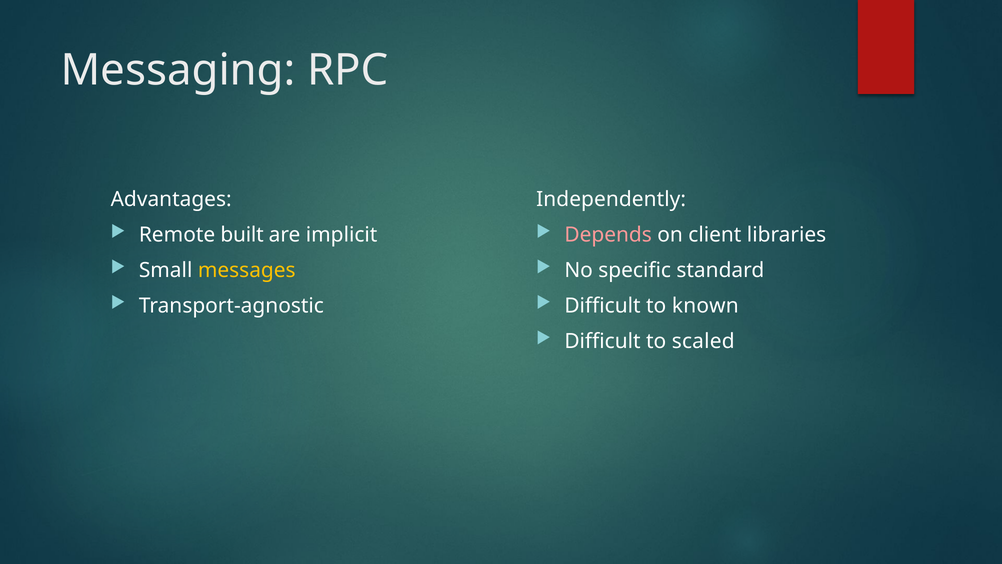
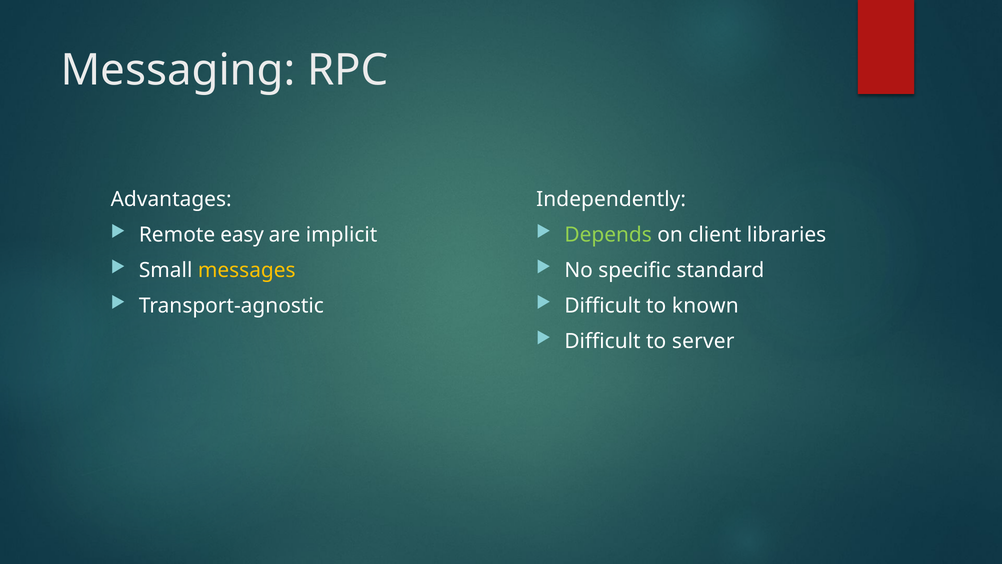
Depends colour: pink -> light green (608, 235)
built: built -> easy (242, 235)
scaled: scaled -> server (703, 341)
